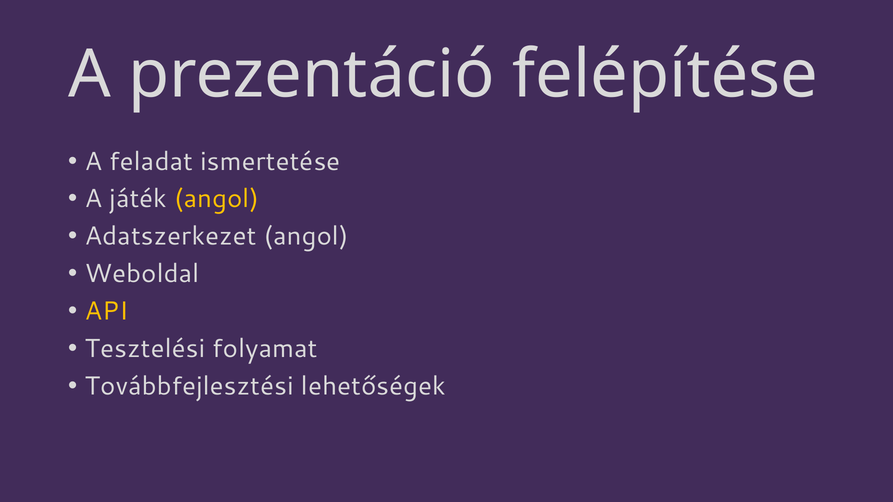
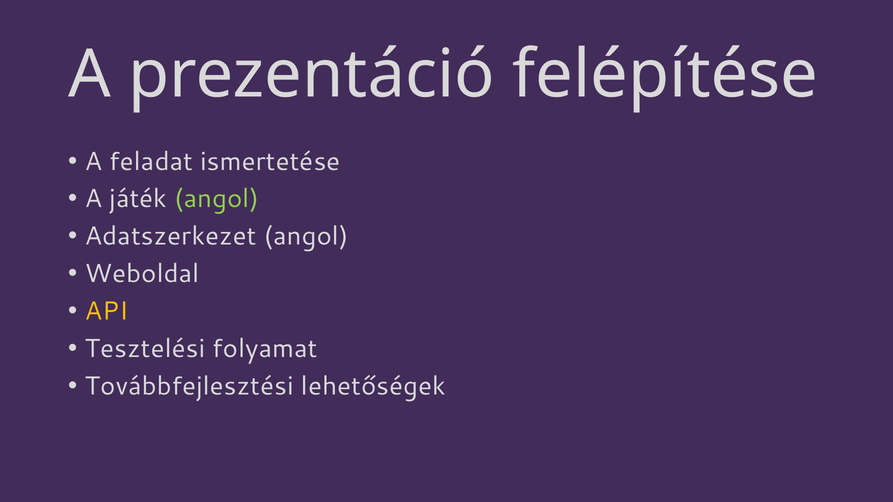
angol colour: yellow -> light green (217, 199)
